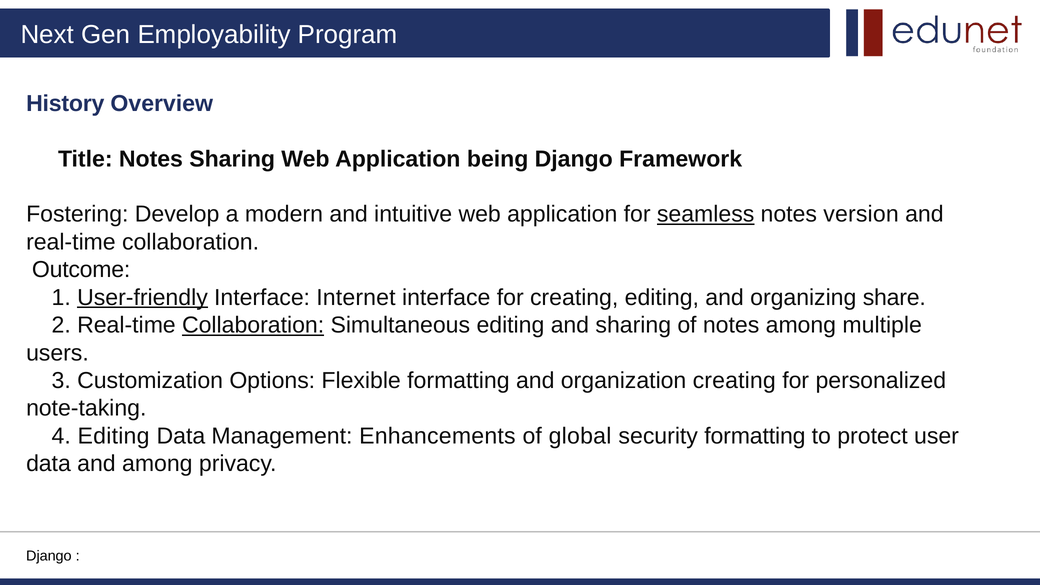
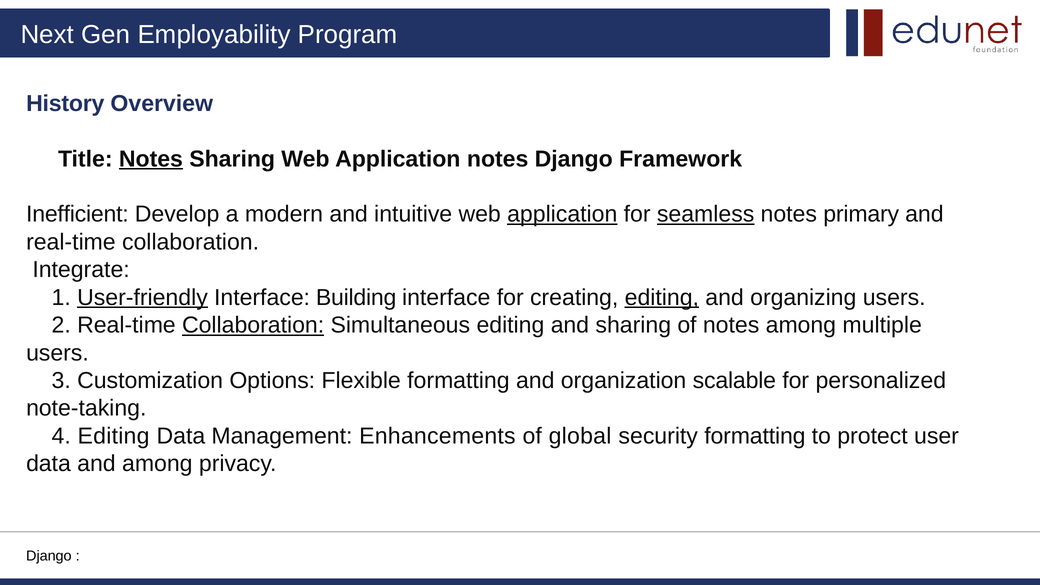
Notes underline: none -> present (151, 159)
Application being: being -> notes (498, 159)
Fostering: Fostering -> Inefficient (77, 214)
application underline: none -> present (562, 214)
version: version -> primary (861, 214)
Outcome: Outcome -> Integrate (81, 270)
Internet: Internet -> Building (356, 298)
editing underline: none -> present (662, 298)
organizing share: share -> users (894, 298)
organization creating: creating -> scalable (734, 381)
